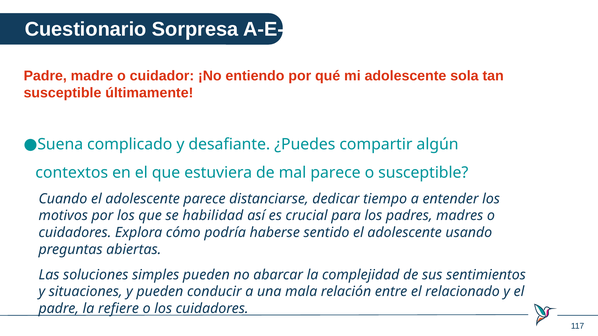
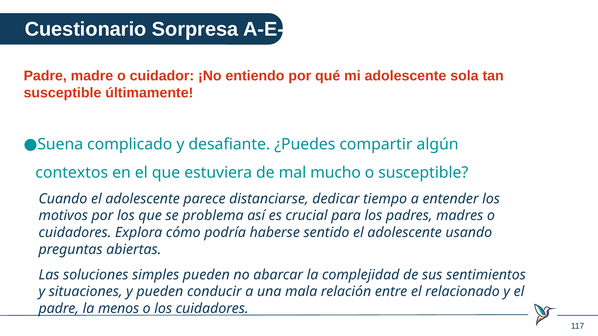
mal parece: parece -> mucho (336, 173)
habilidad: habilidad -> problema (213, 216)
refiere: refiere -> menos (119, 309)
